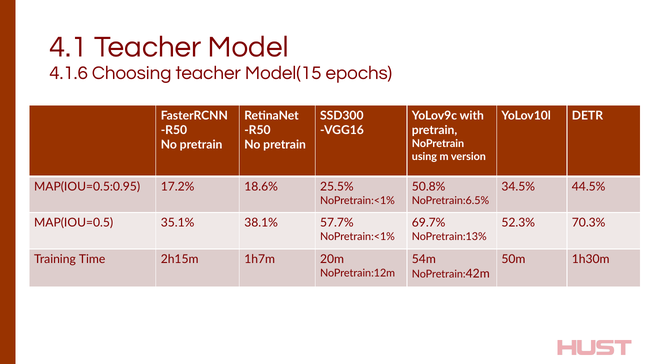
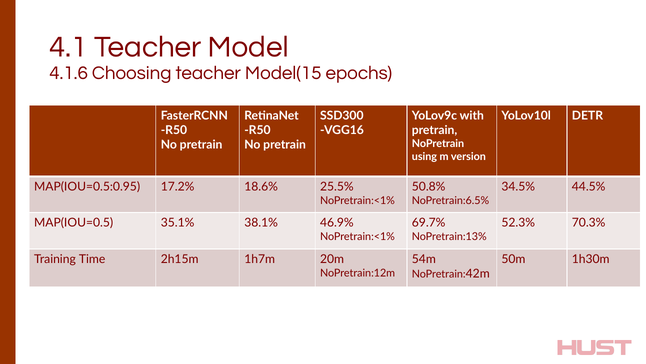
57.7%: 57.7% -> 46.9% (337, 222)
